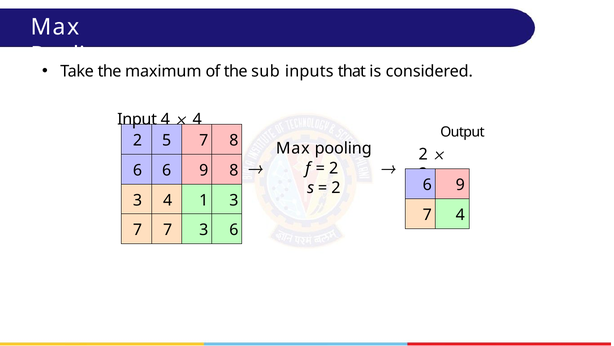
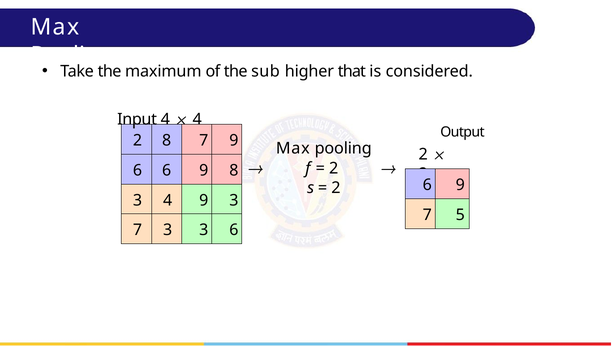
inputs: inputs -> higher (309, 71)
2 5: 5 -> 8 (167, 140)
7 8: 8 -> 9 (234, 140)
4 1: 1 -> 9 (204, 200)
7 4: 4 -> 5 (460, 215)
7 7: 7 -> 3 (168, 230)
